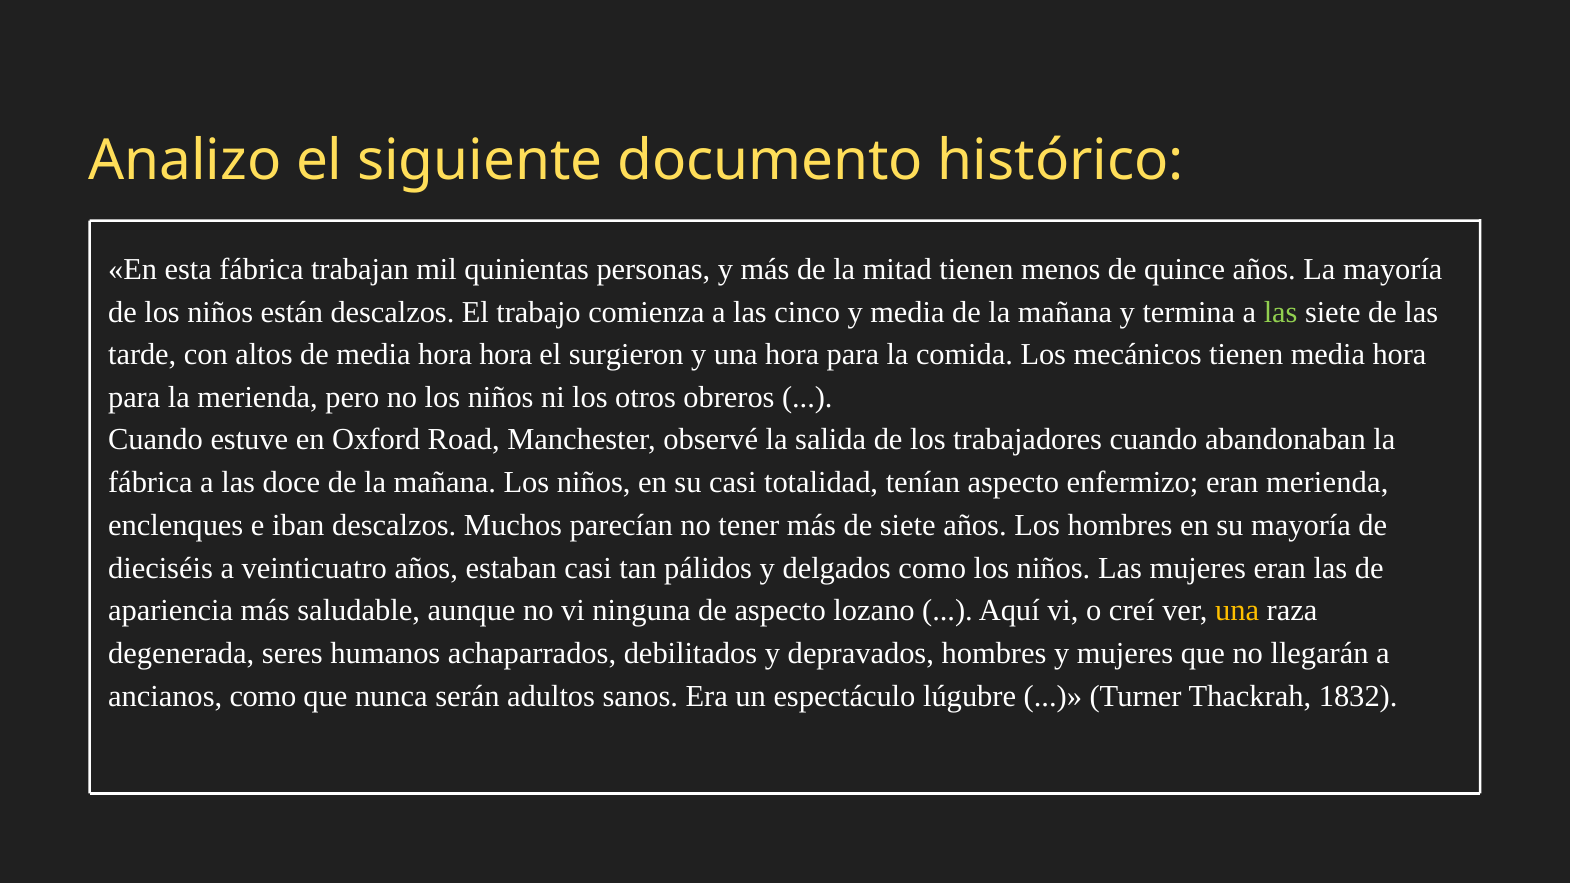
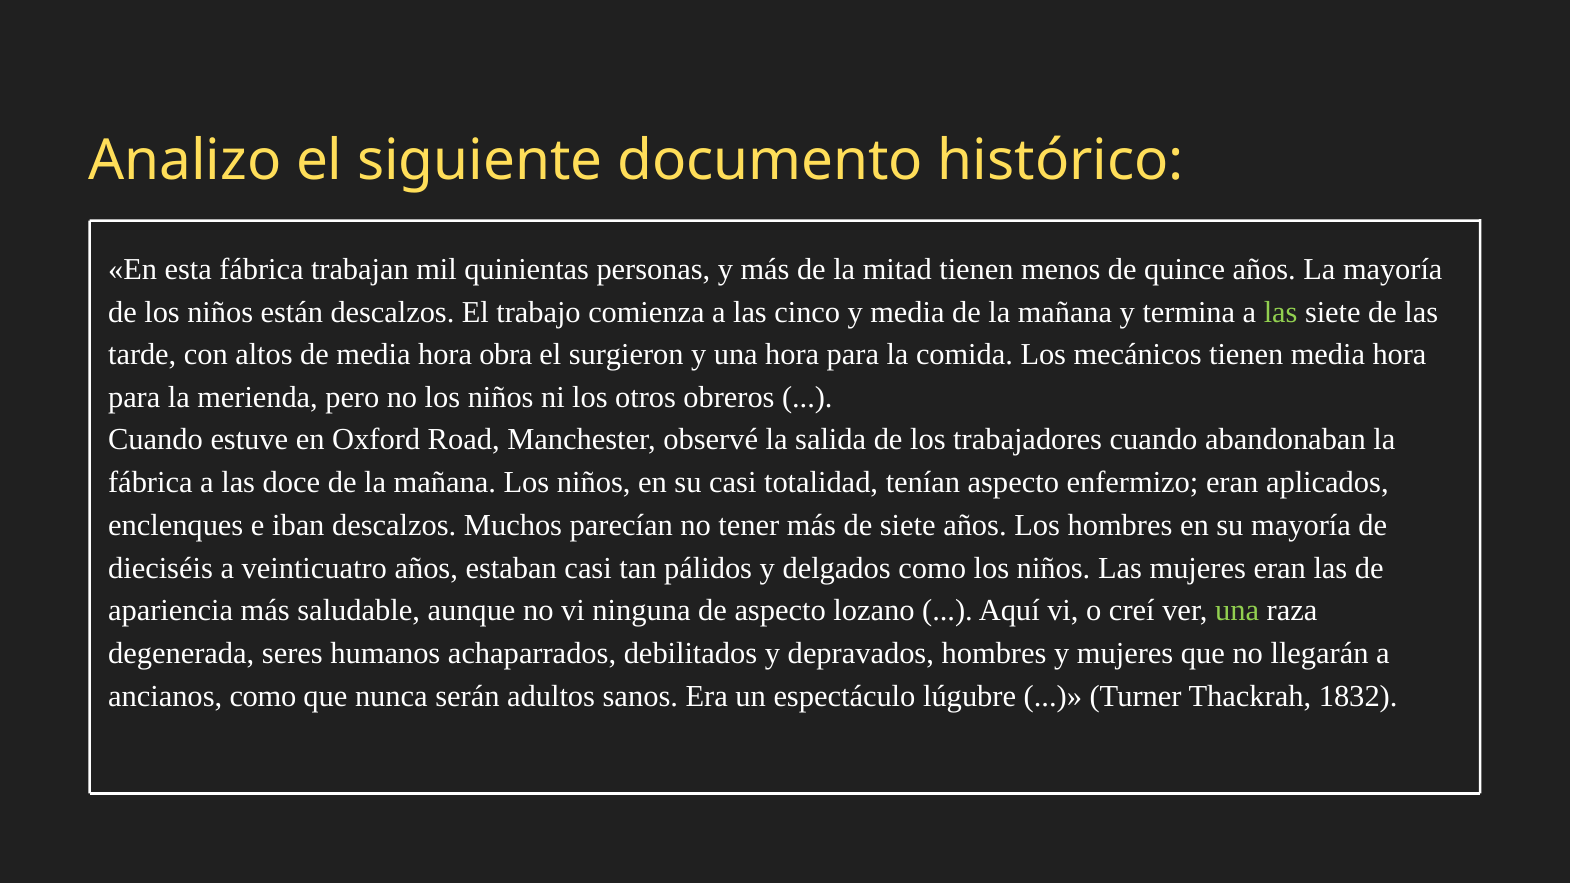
hora hora: hora -> obra (506, 355)
eran merienda: merienda -> aplicados (1327, 483)
una colour: yellow -> light green (1237, 611)
